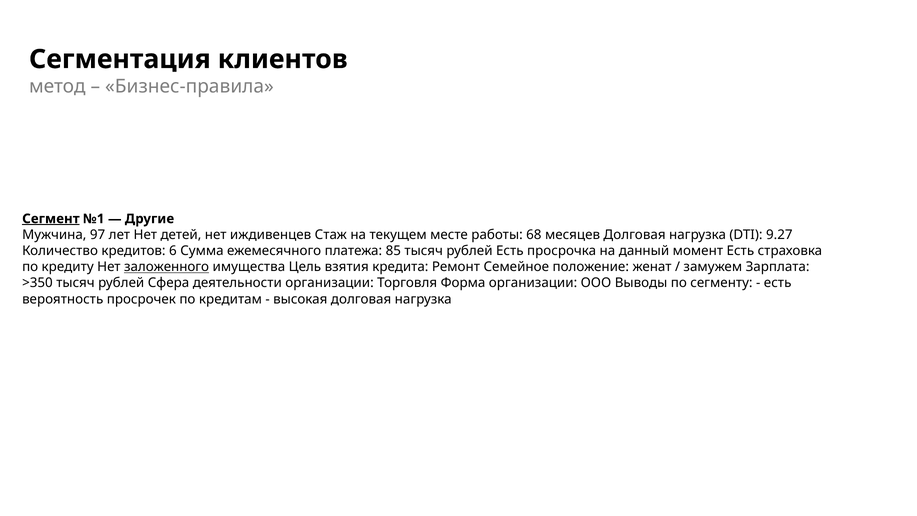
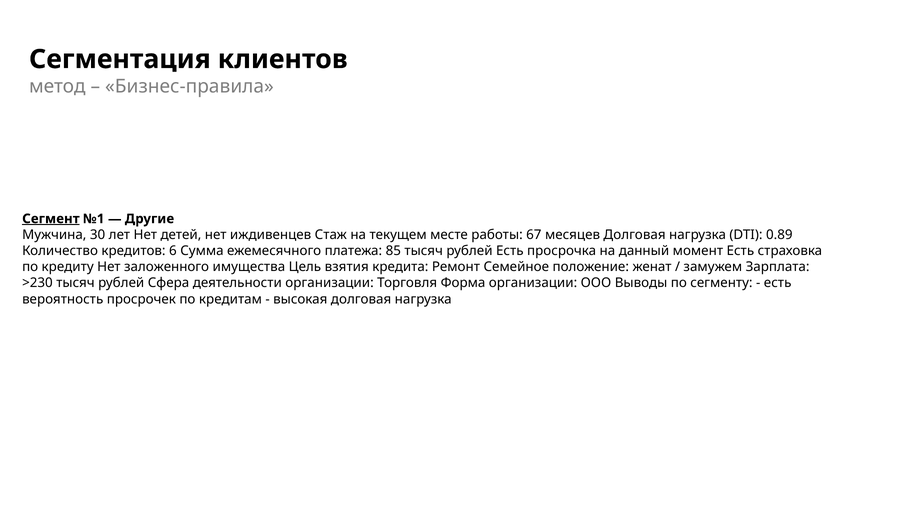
97: 97 -> 30 (98, 235)
68: 68 -> 67 (534, 235)
9.27: 9.27 -> 0.89 (779, 235)
заложенного underline: present -> none (167, 267)
>350: >350 -> >230 (37, 283)
